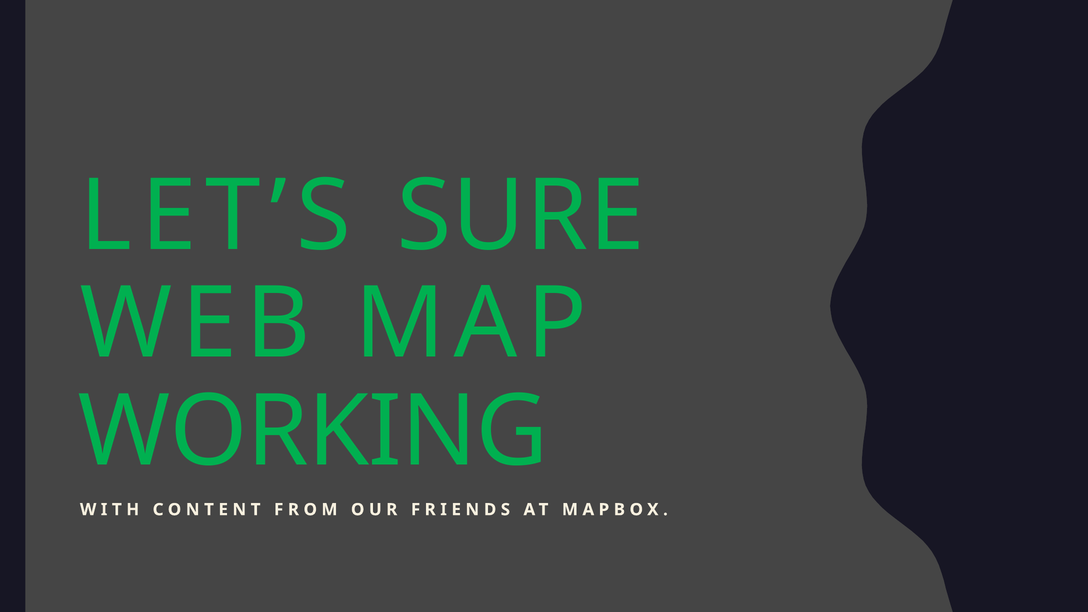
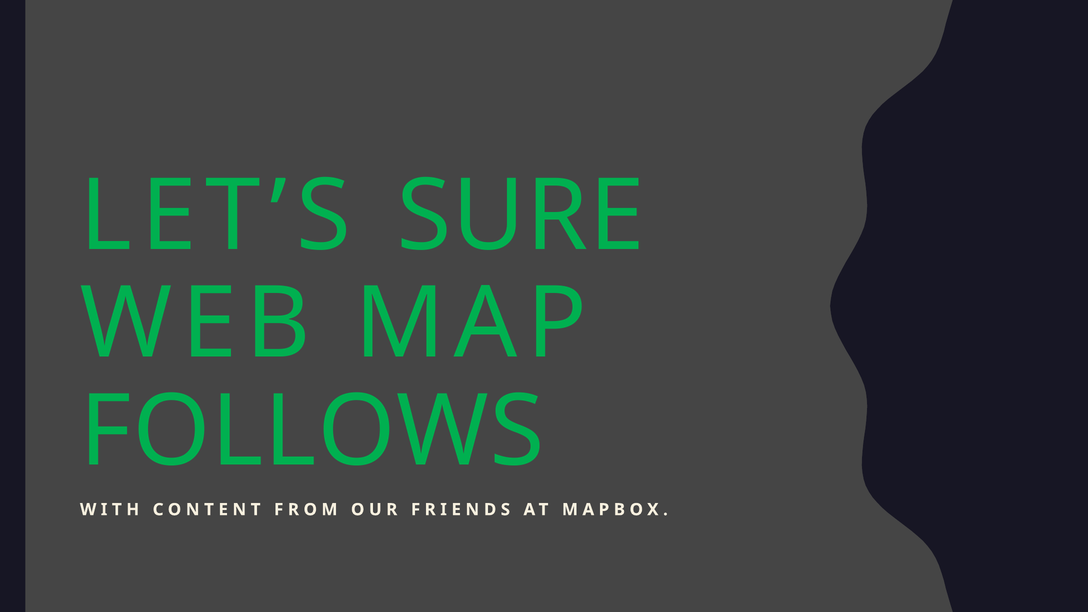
WORKING: WORKING -> FOLLOWS (312, 432)
